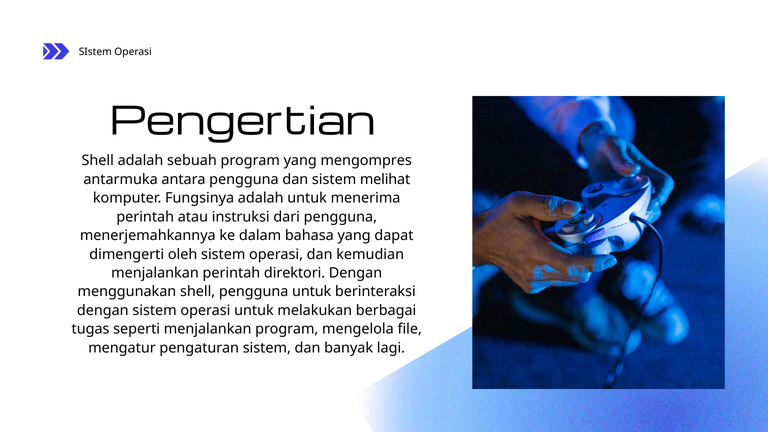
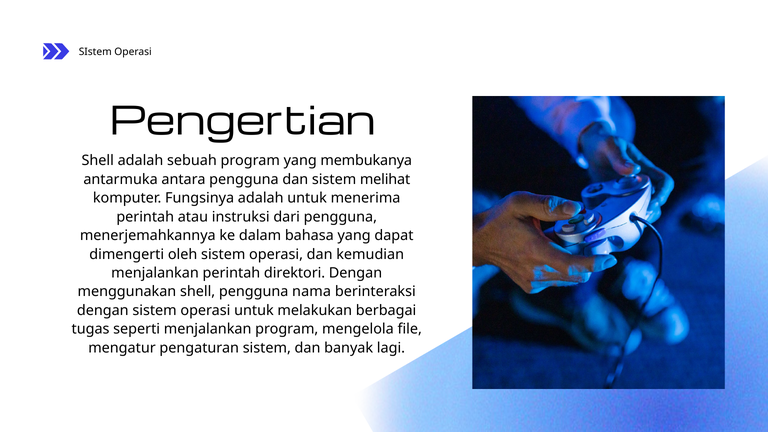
mengompres: mengompres -> membukanya (366, 161)
pengguna untuk: untuk -> nama (312, 292)
